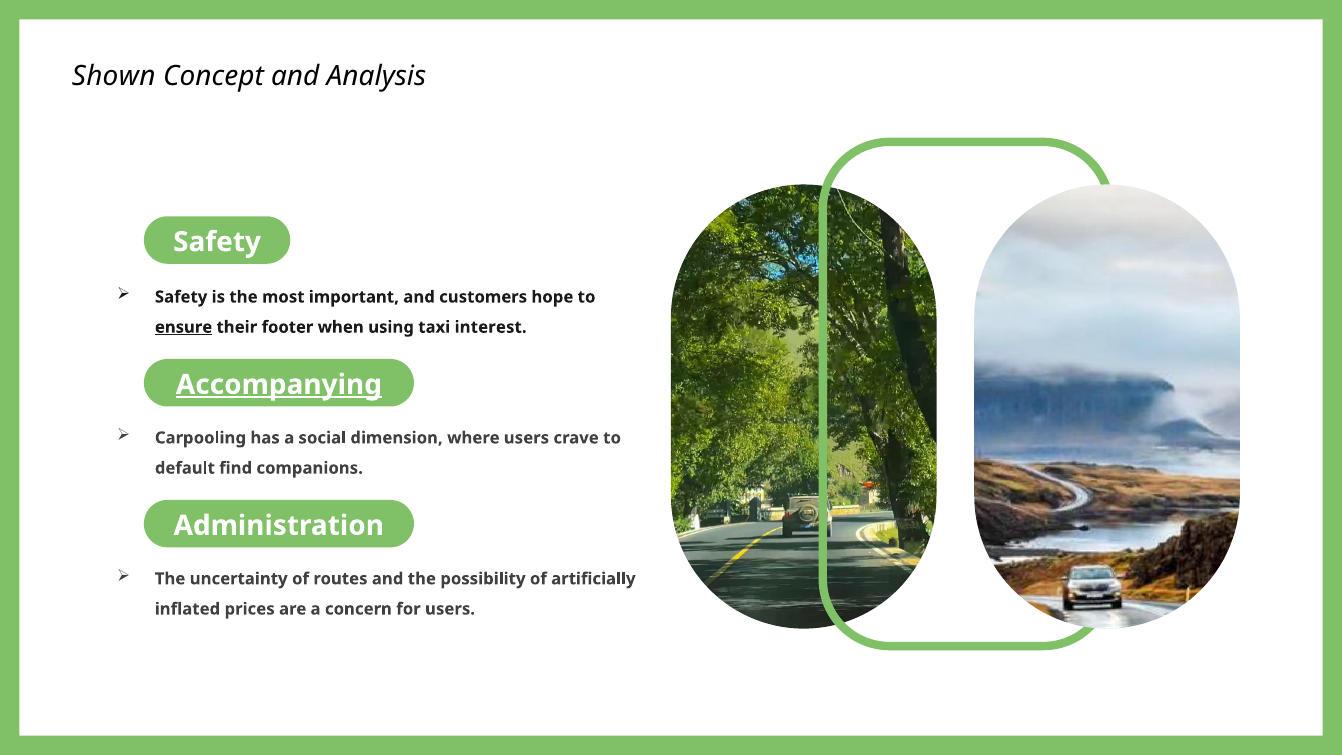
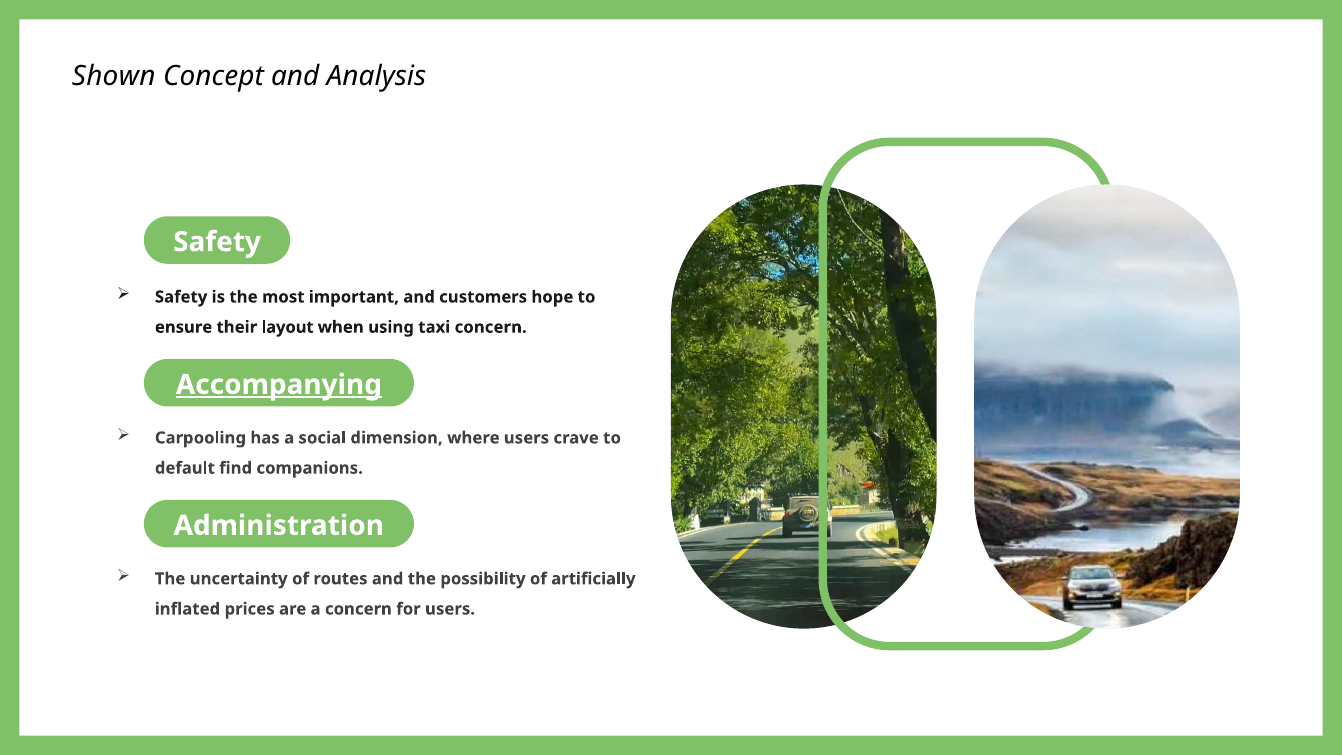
ensure underline: present -> none (184, 327)
footer: footer -> layout (287, 327)
taxi interest: interest -> concern (491, 327)
